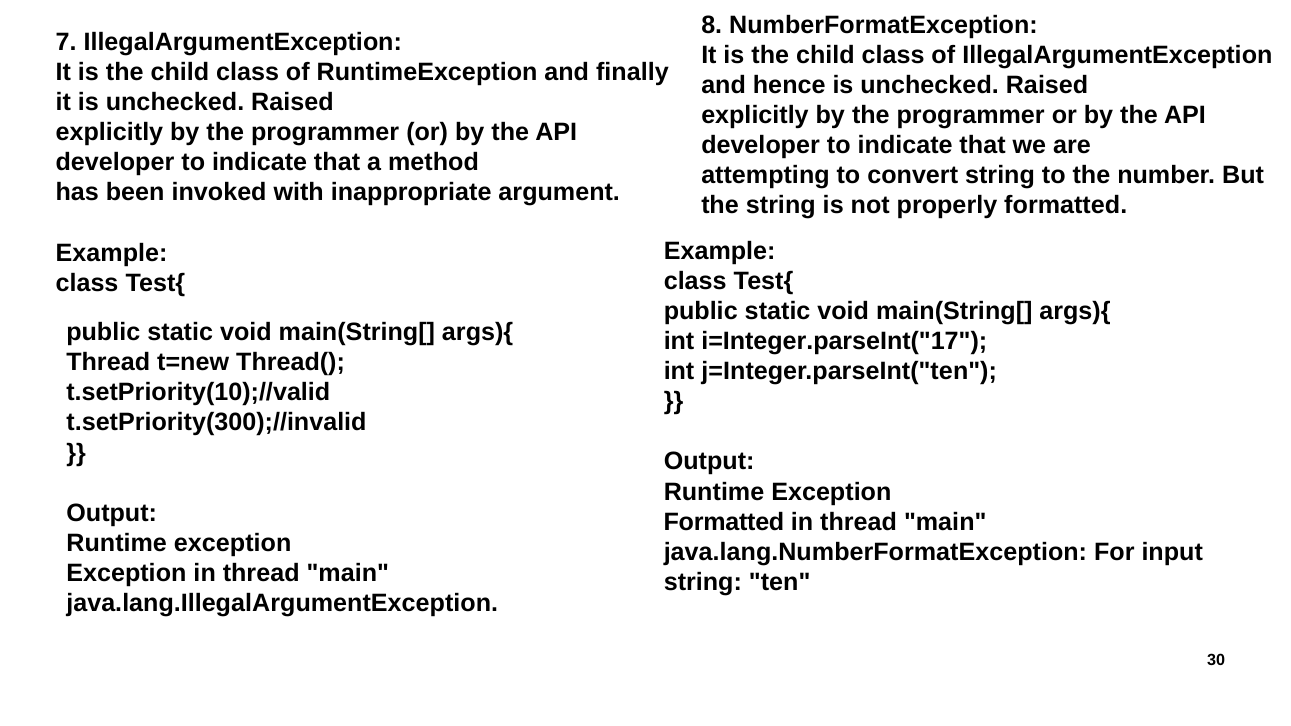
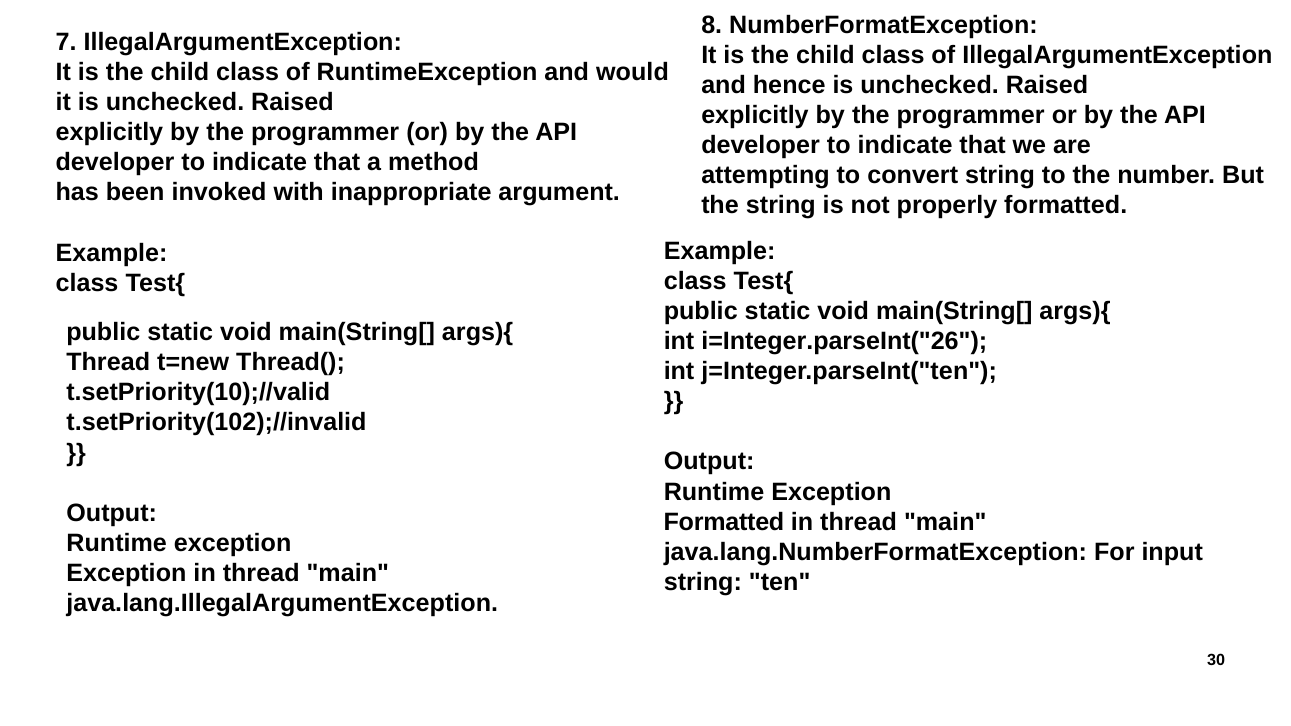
finally: finally -> would (632, 72)
i=Integer.parseInt("17: i=Integer.parseInt("17 -> i=Integer.parseInt("26 (844, 341)
t.setPriority(300);//invalid: t.setPriority(300);//invalid -> t.setPriority(102);//invalid (216, 423)
